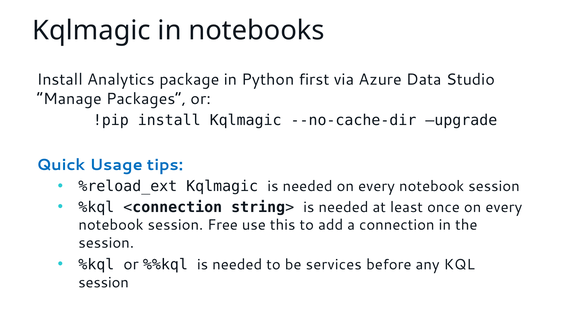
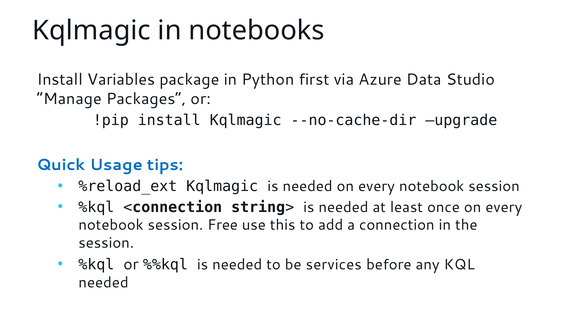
Analytics: Analytics -> Variables (121, 80)
session: session -> needed (103, 283)
